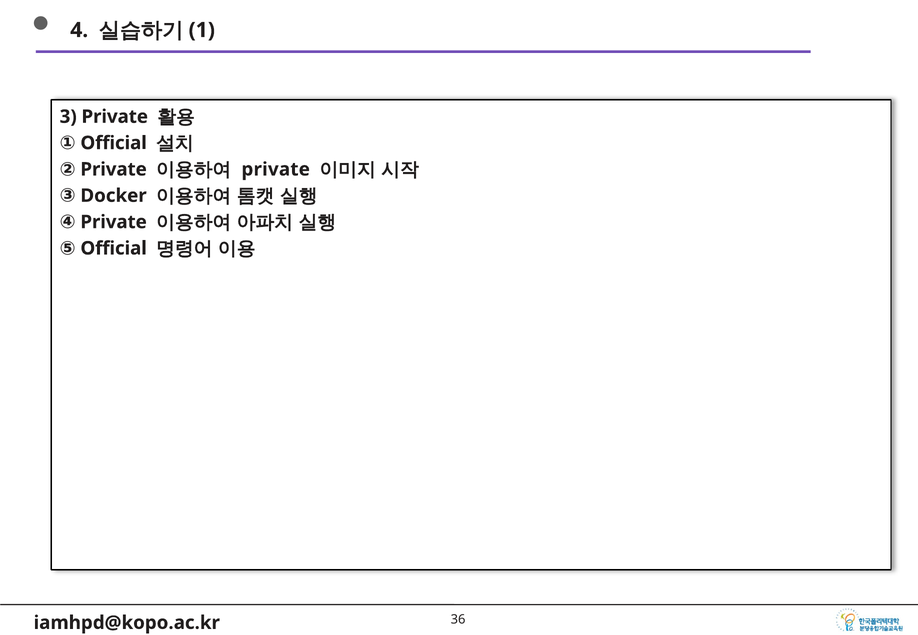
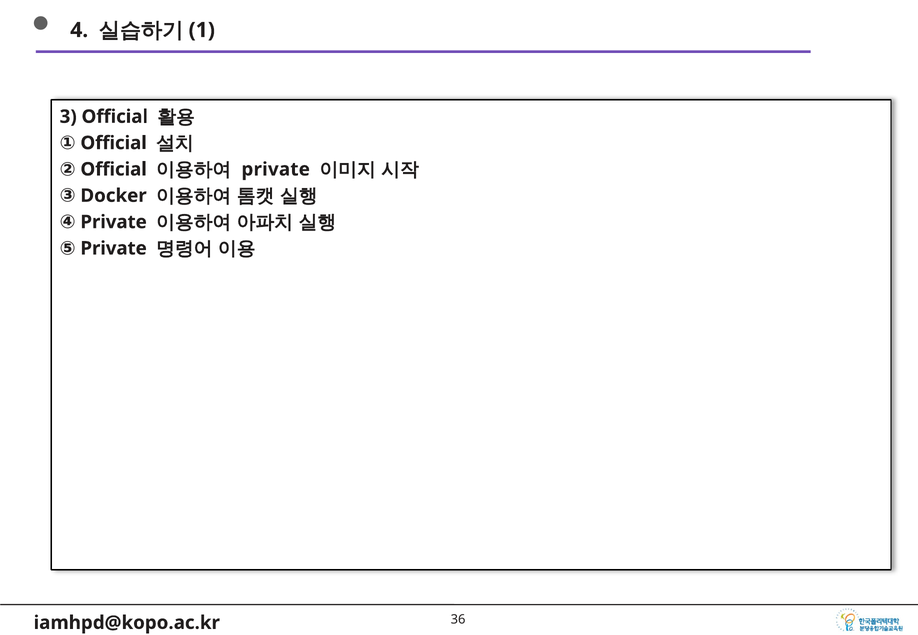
3 Private: Private -> Official (115, 117)
② Private: Private -> Official (114, 169)
⑤ Official: Official -> Private (114, 249)
